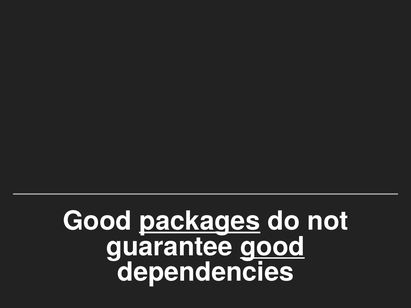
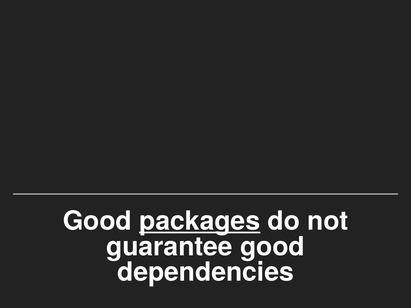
good underline: present -> none (272, 247)
